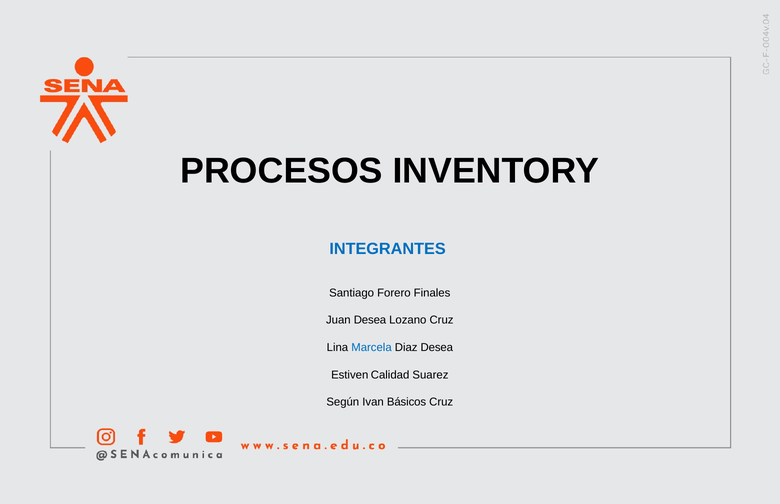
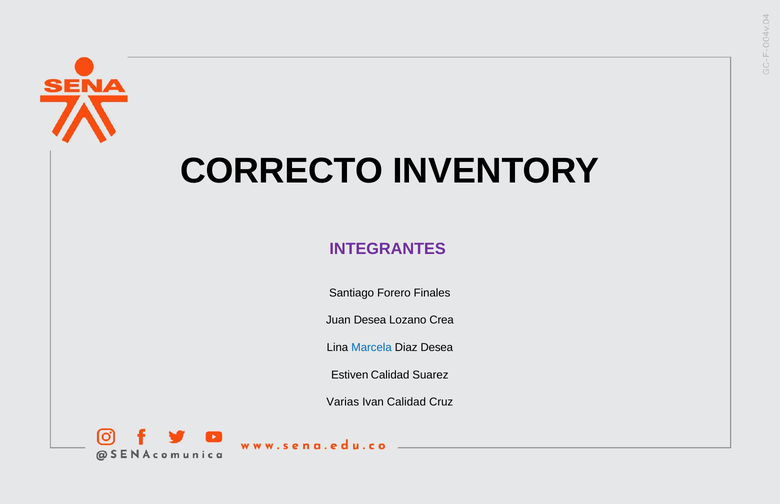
PROCESOS: PROCESOS -> CORRECTO (282, 171)
INTEGRANTES colour: blue -> purple (388, 249)
Lozano Cruz: Cruz -> Crea (442, 320)
Según: Según -> Varias (343, 402)
Ivan Básicos: Básicos -> Calidad (406, 402)
